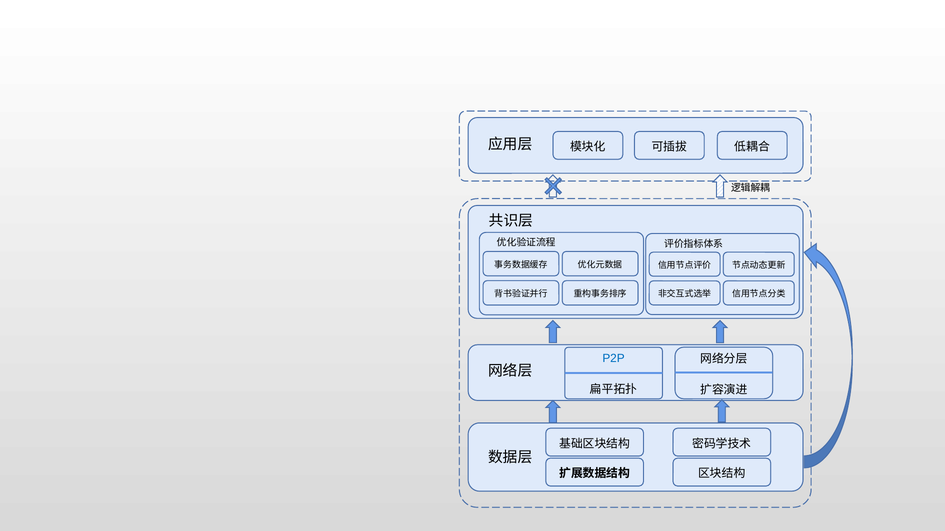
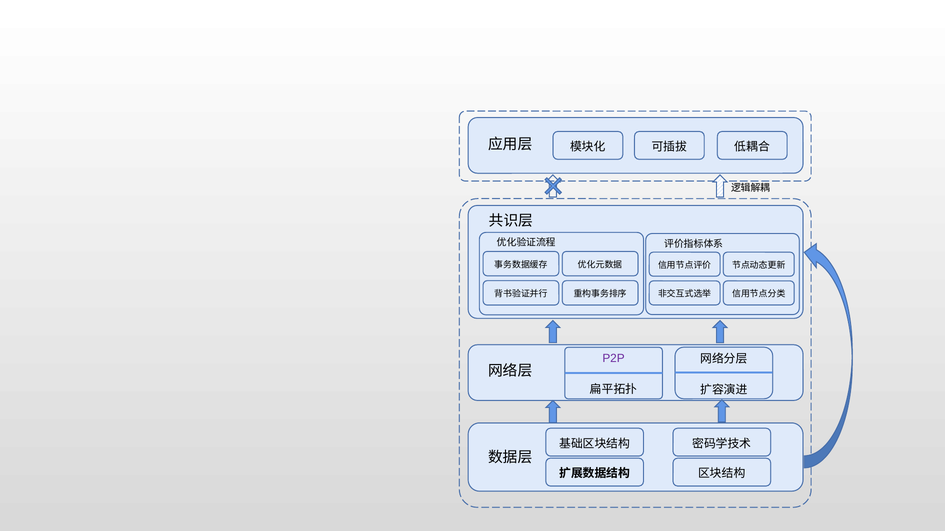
P2P colour: blue -> purple (614, 359)
